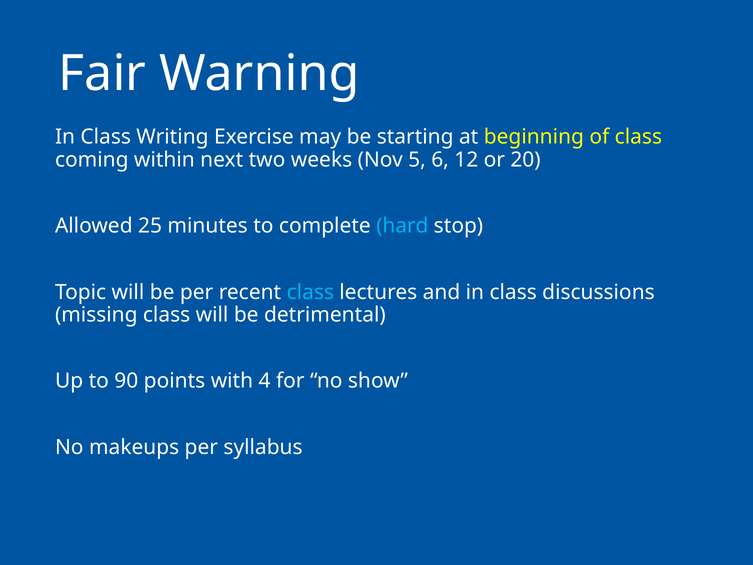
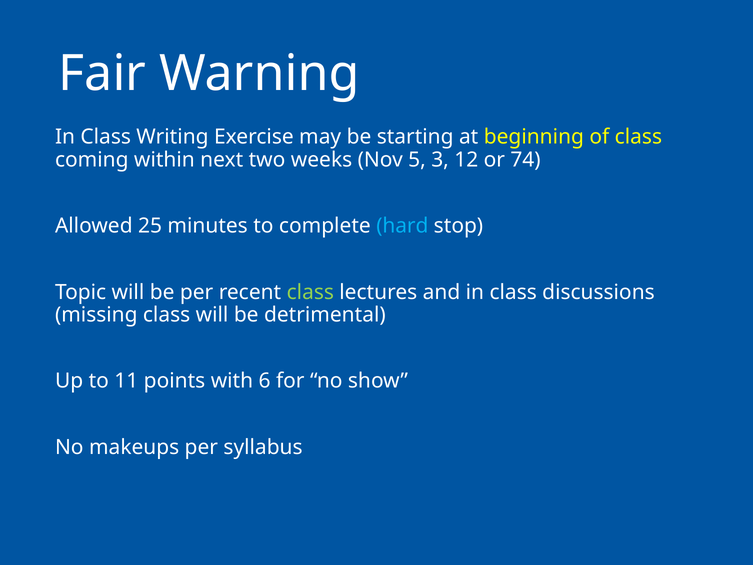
6: 6 -> 3 (440, 160)
20: 20 -> 74 (526, 160)
class colour: light blue -> light green (310, 292)
90: 90 -> 11 (126, 381)
4: 4 -> 6 (265, 381)
